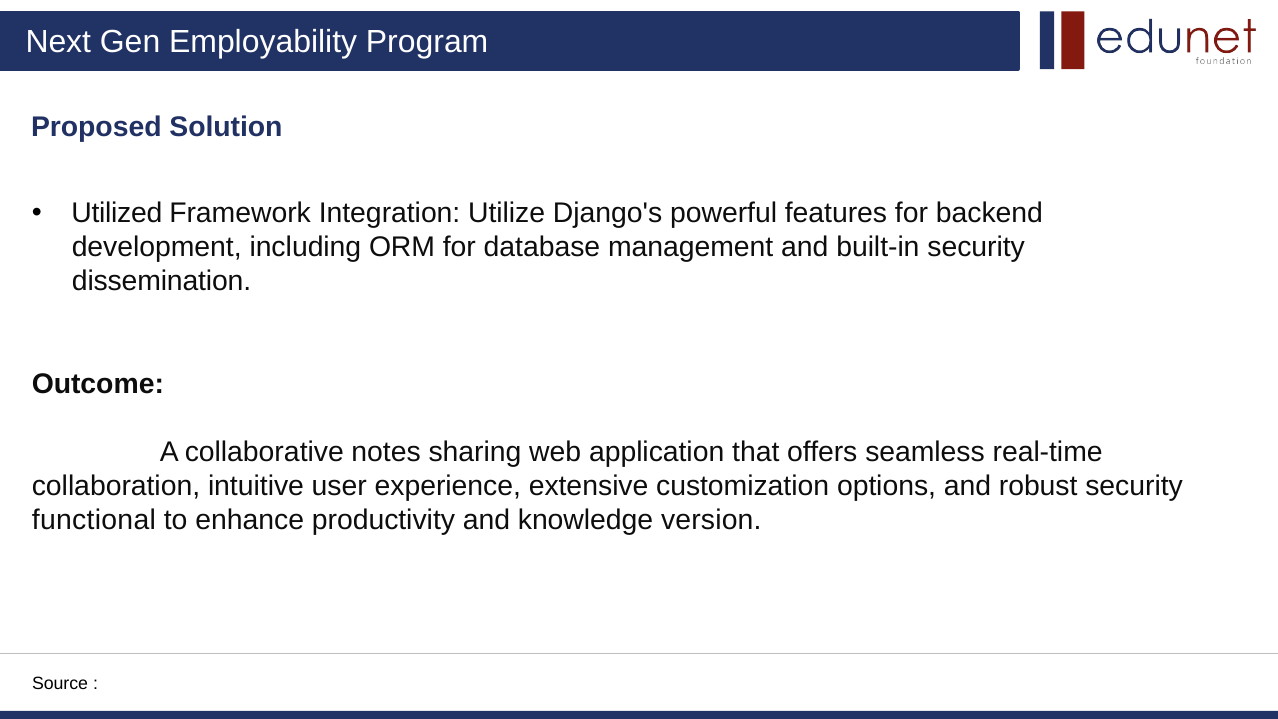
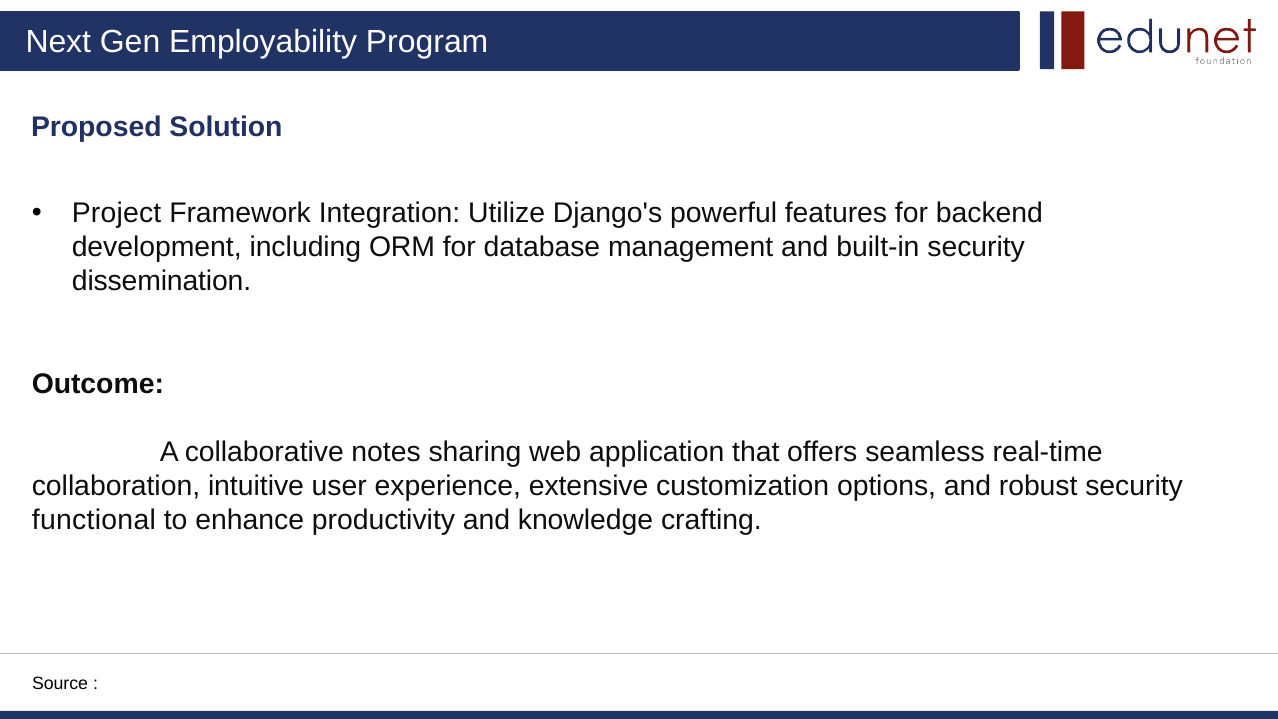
Utilized: Utilized -> Project (117, 213)
version: version -> crafting (711, 520)
